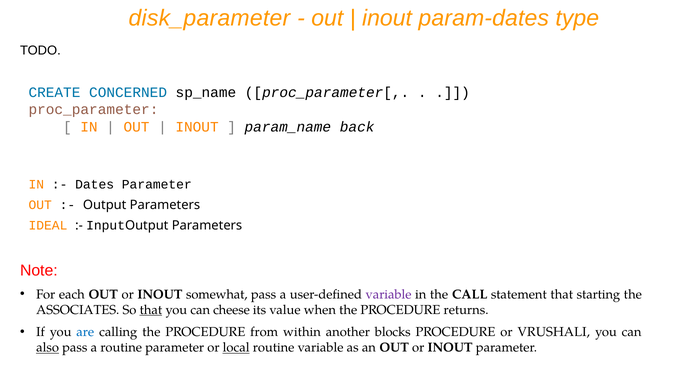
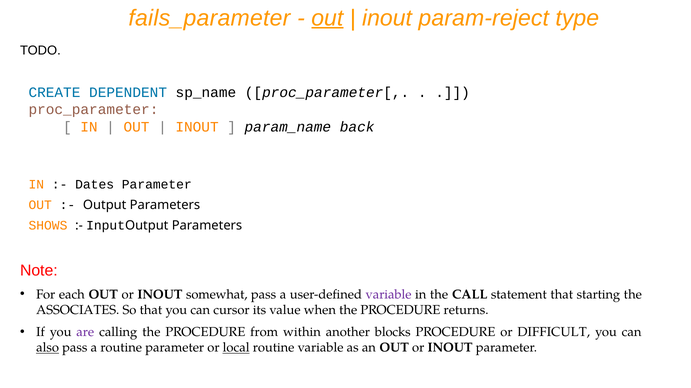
disk_parameter: disk_parameter -> fails_parameter (209, 18)
out underline: none -> present (327, 18)
param-dates: param-dates -> param-reject (484, 18)
CONCERNED: CONCERNED -> DEPENDENT (128, 93)
IDEAL: IDEAL -> SHOWS (48, 226)
that underline: present -> none (151, 310)
cheese: cheese -> cursor (231, 310)
are colour: blue -> purple (85, 333)
VRUSHALI: VRUSHALI -> DIFFICULT (554, 333)
